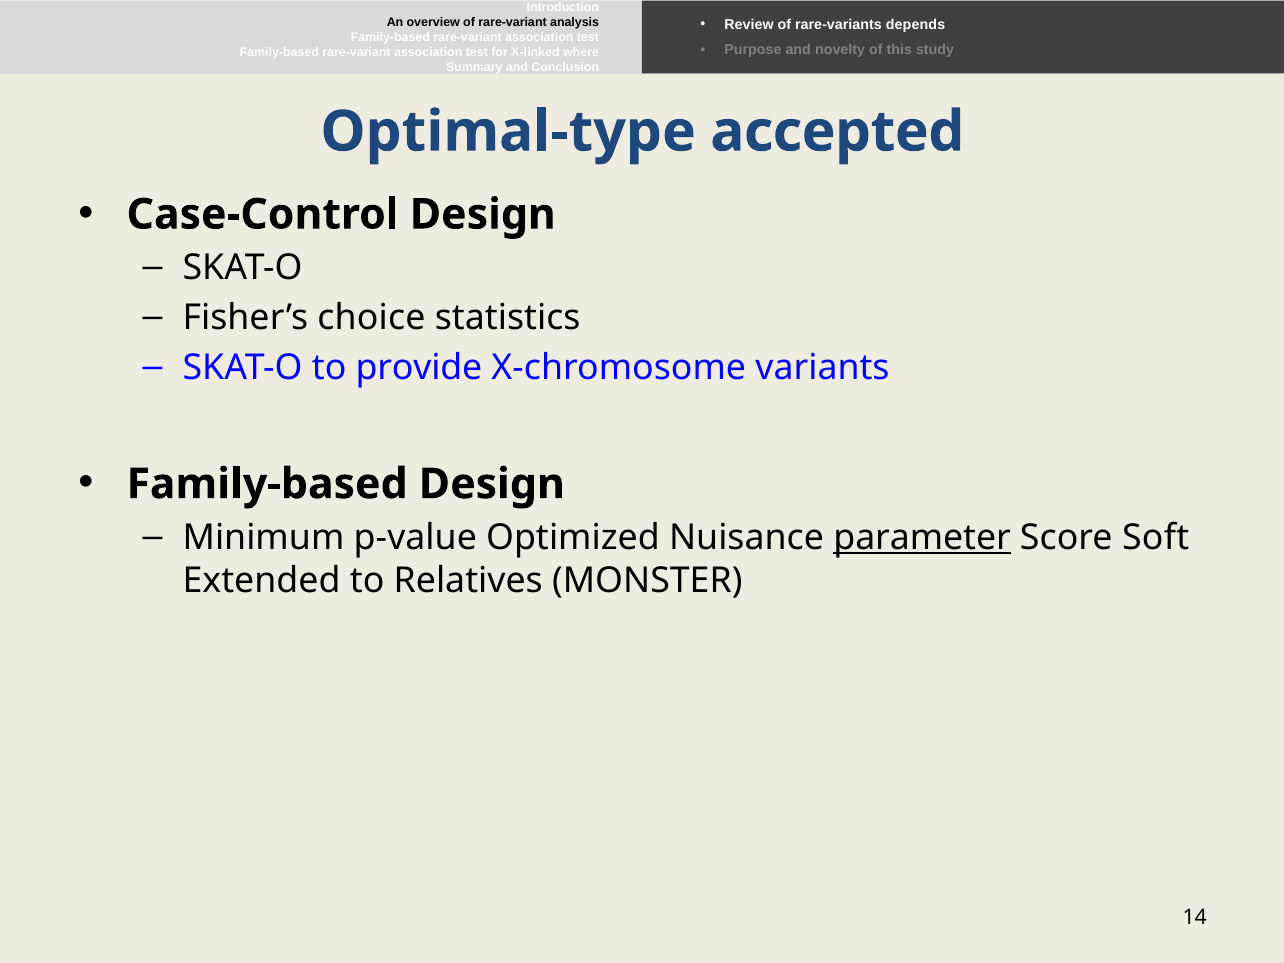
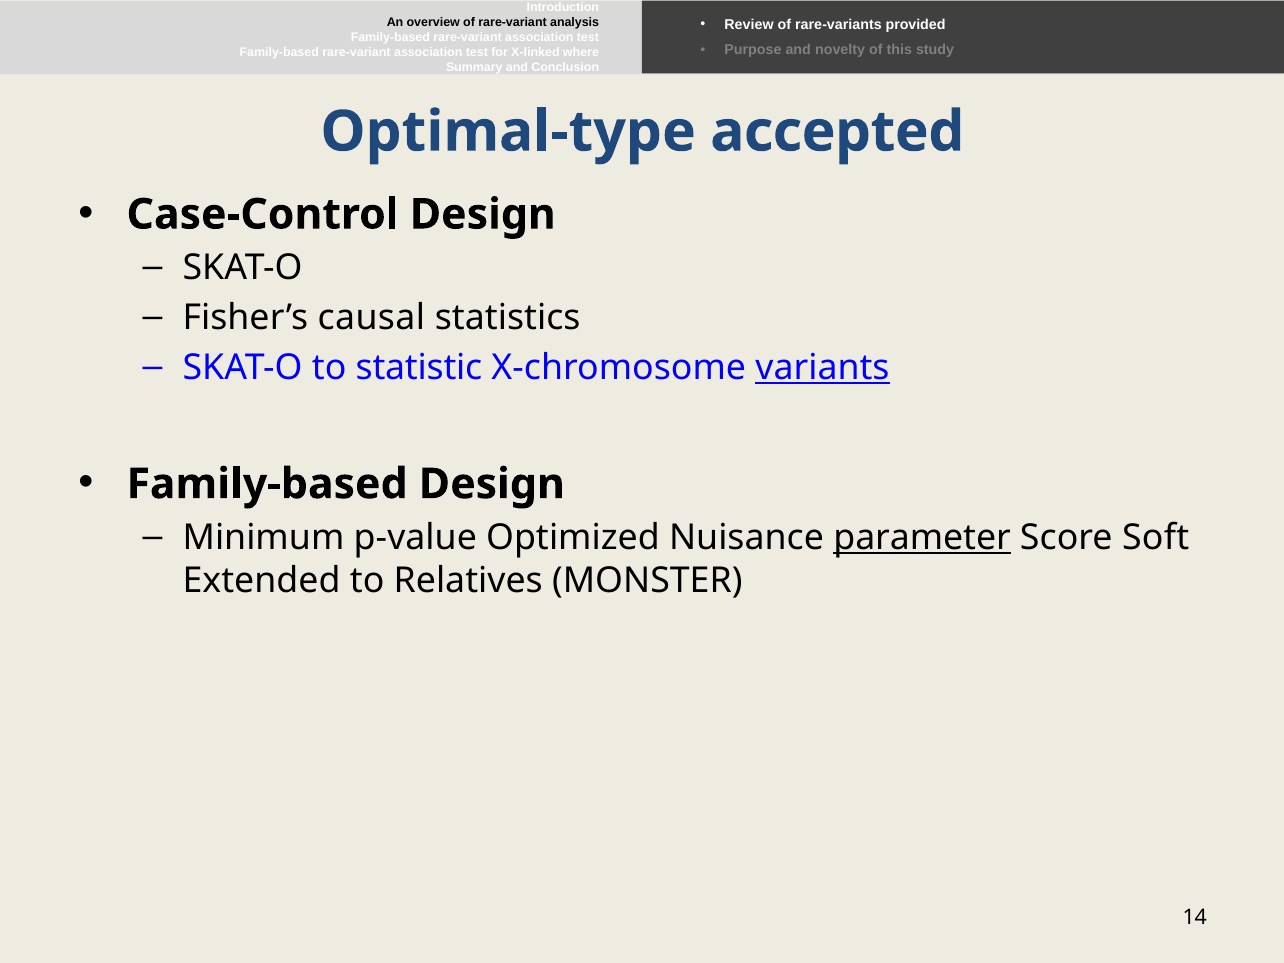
depends: depends -> provided (916, 24)
choice: choice -> causal (371, 318)
provide: provide -> statistic (419, 368)
variants underline: none -> present (823, 368)
